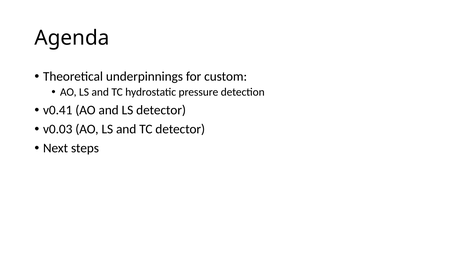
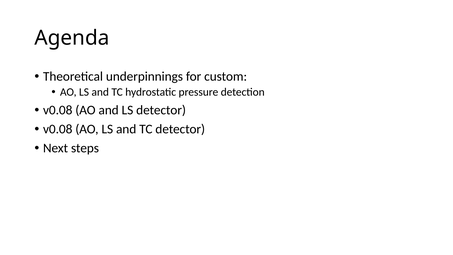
v0.41: v0.41 -> v0.08 (58, 110)
v0.03: v0.03 -> v0.08 (58, 129)
